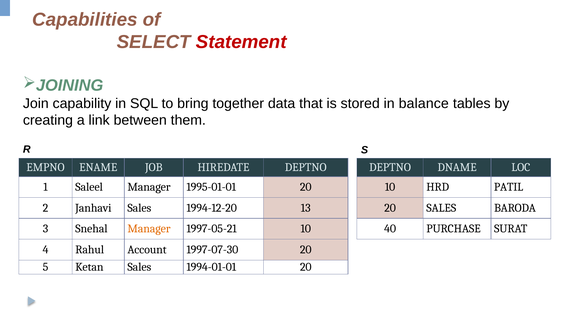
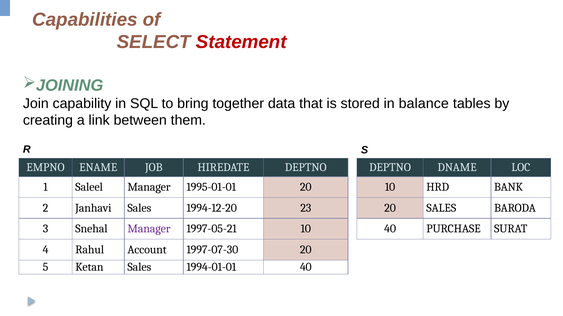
PATIL: PATIL -> BANK (509, 187)
13: 13 -> 23 (306, 208)
Manager colour: orange -> purple (149, 229)
1994-01-01 20: 20 -> 40 (306, 268)
